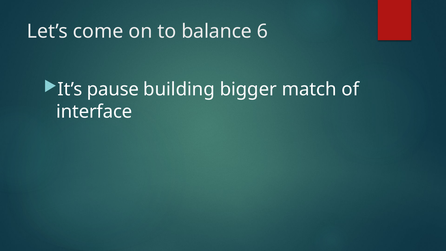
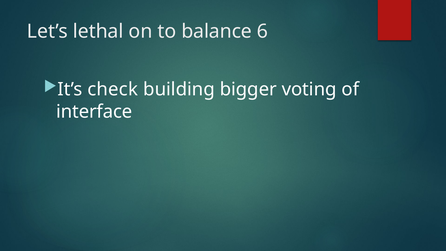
come: come -> lethal (98, 31)
pause: pause -> check (113, 89)
match: match -> voting (309, 89)
